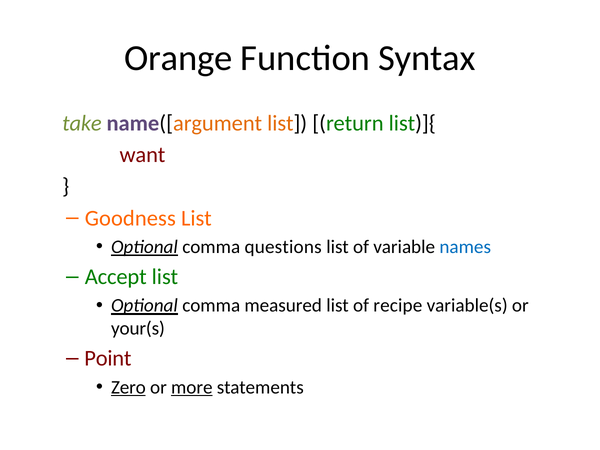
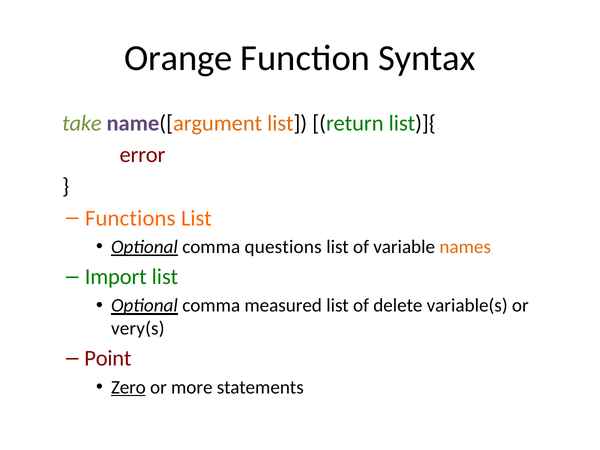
want: want -> error (142, 155)
Goodness: Goodness -> Functions (130, 218)
names colour: blue -> orange (465, 247)
Accept: Accept -> Import (116, 277)
recipe: recipe -> delete (398, 306)
your(s: your(s -> very(s (138, 329)
more underline: present -> none (192, 387)
